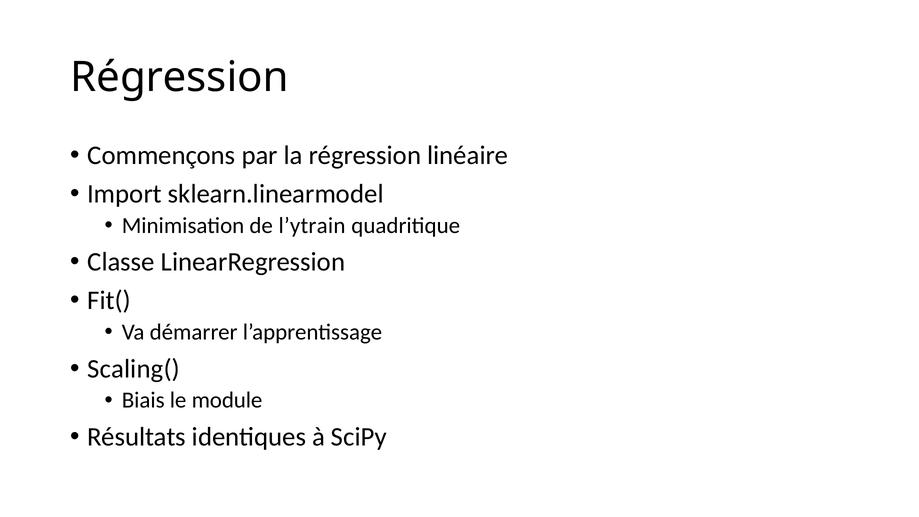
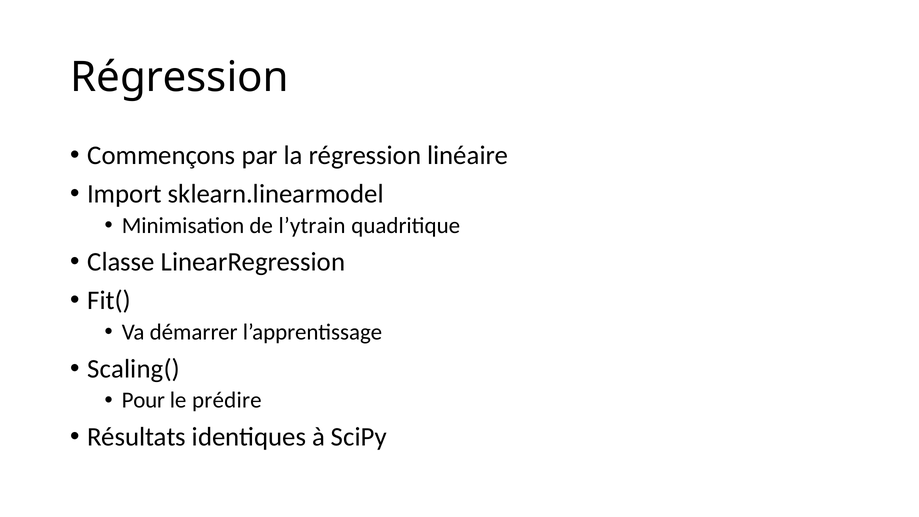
Biais: Biais -> Pour (143, 400)
module: module -> prédire (227, 400)
